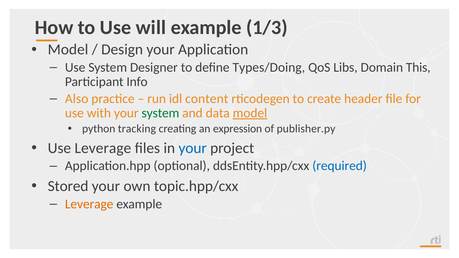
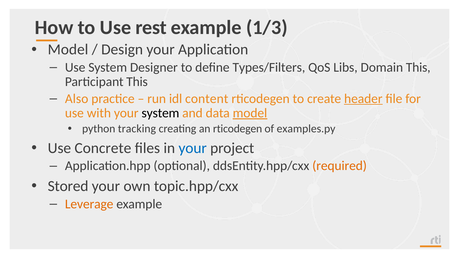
will: will -> rest (151, 28)
Types/Doing: Types/Doing -> Types/Filters (269, 67)
Participant Info: Info -> This (137, 82)
header underline: none -> present (363, 99)
system colour: green -> black (160, 113)
an expression: expression -> rticodegen (238, 129)
publisher.py: publisher.py -> examples.py (306, 129)
Use Leverage: Leverage -> Concrete (103, 148)
required colour: blue -> orange (340, 166)
